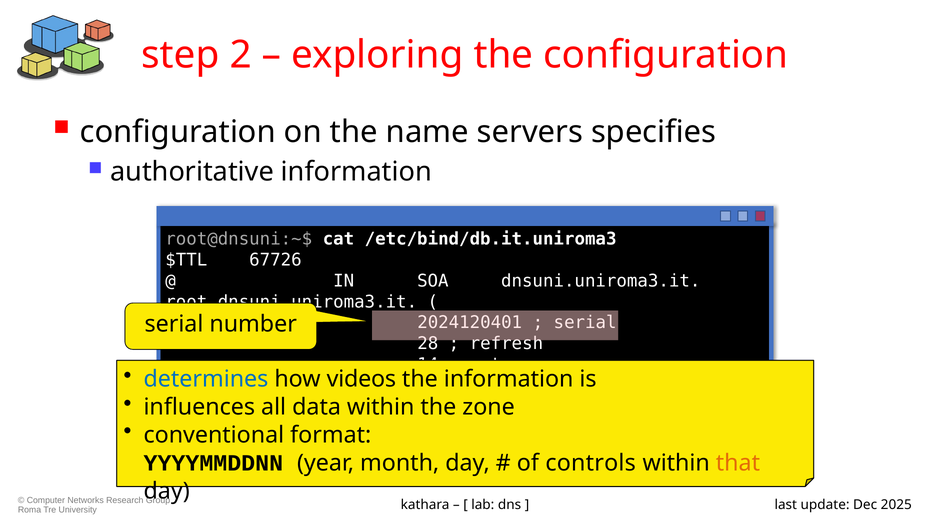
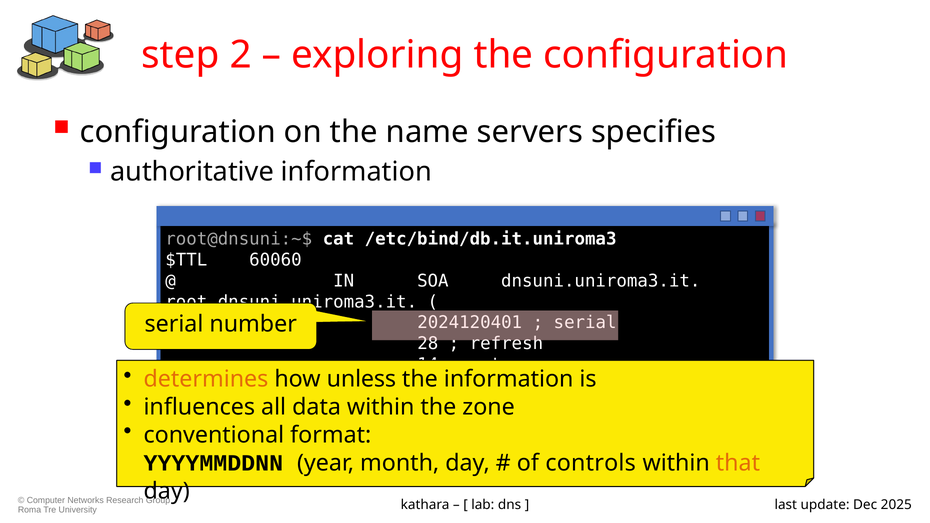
67726: 67726 -> 60060 (275, 260)
determines colour: blue -> orange (206, 379)
videos: videos -> unless (361, 379)
